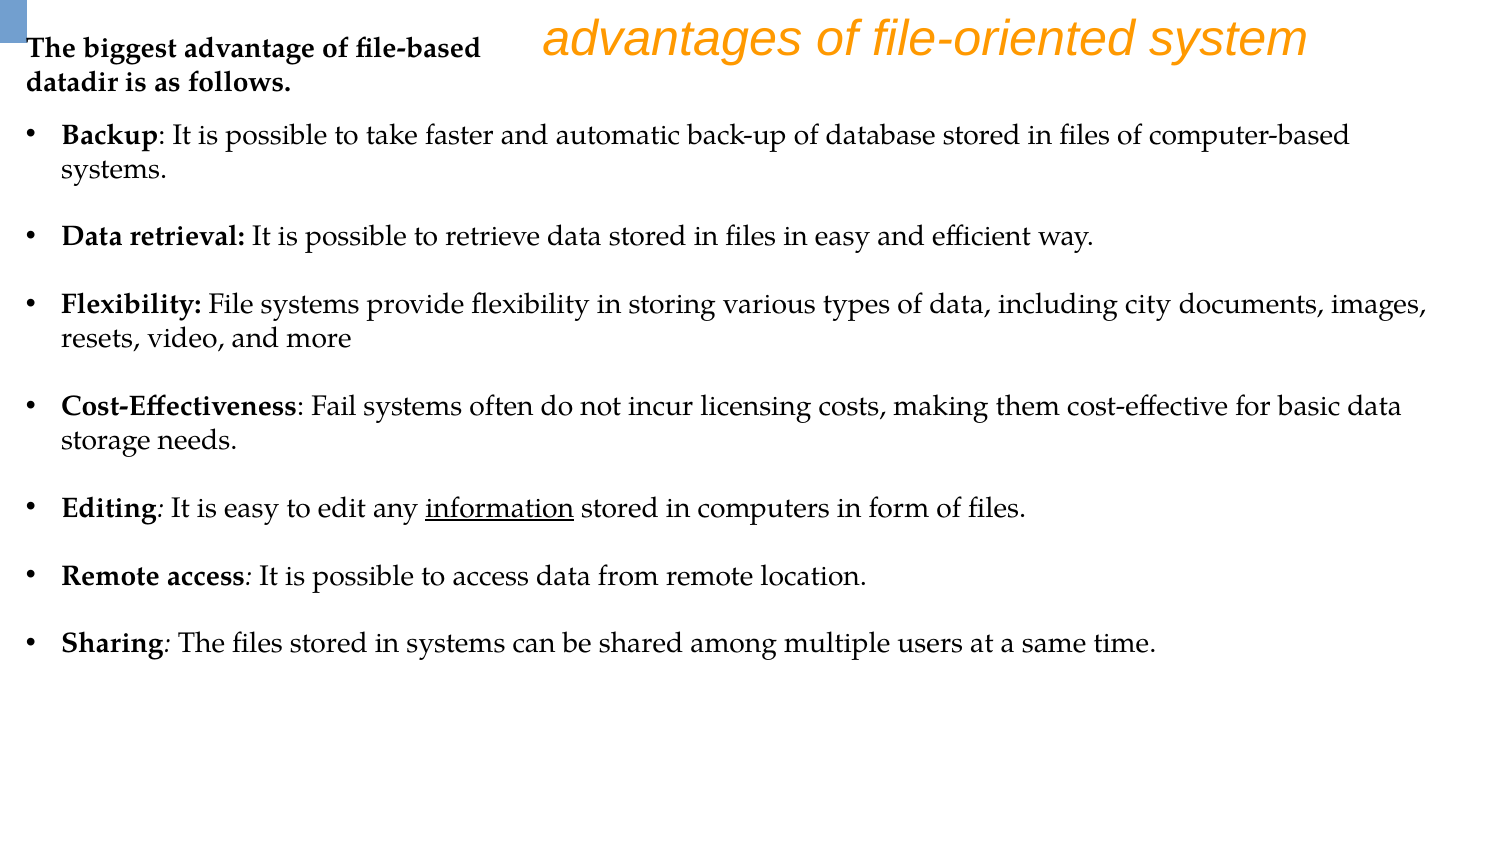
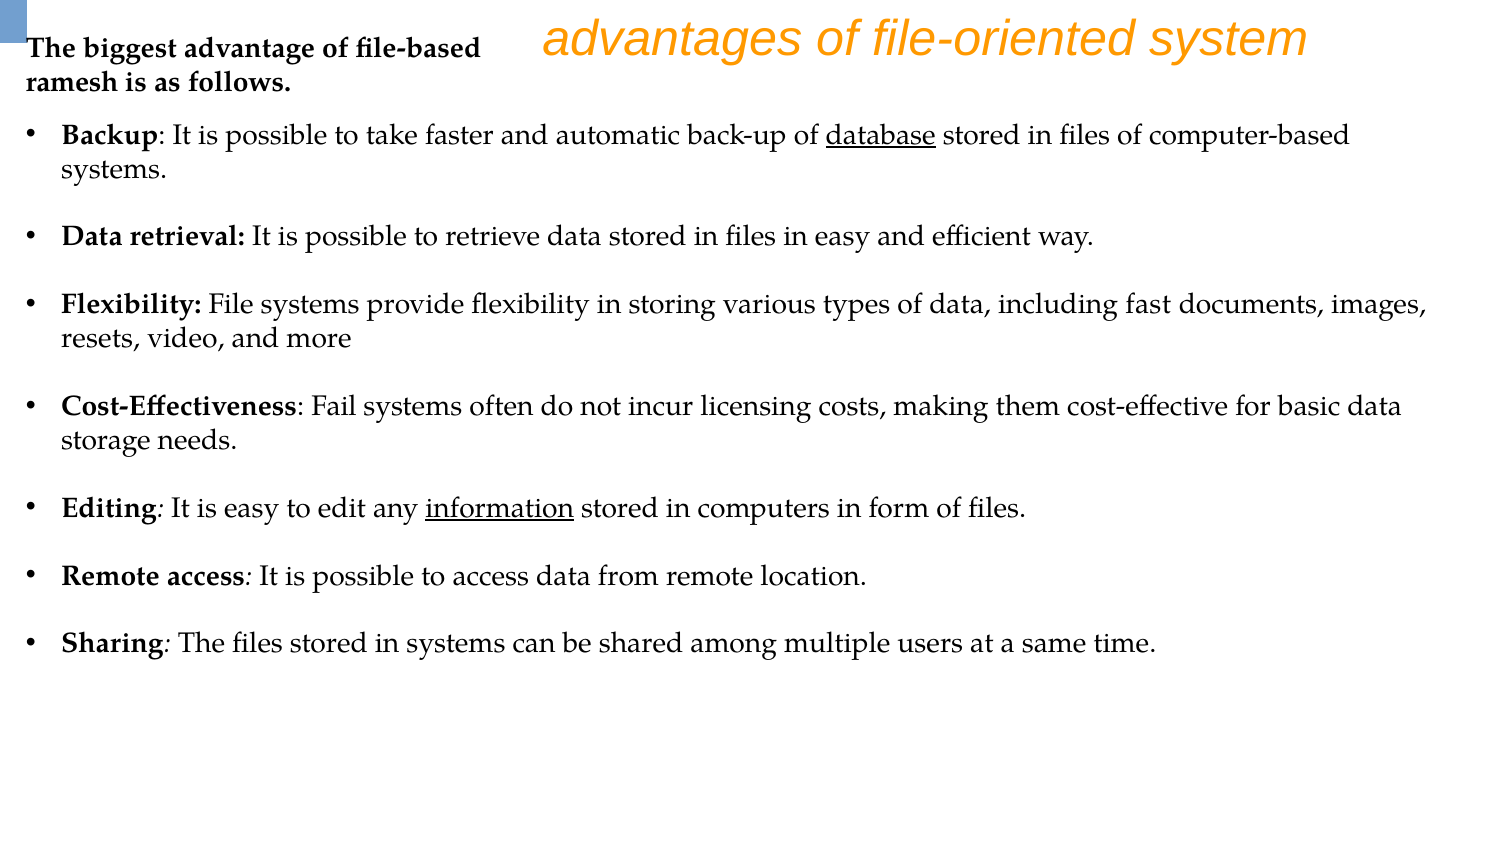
datadir: datadir -> ramesh (72, 82)
database underline: none -> present (881, 135)
city: city -> fast (1148, 305)
